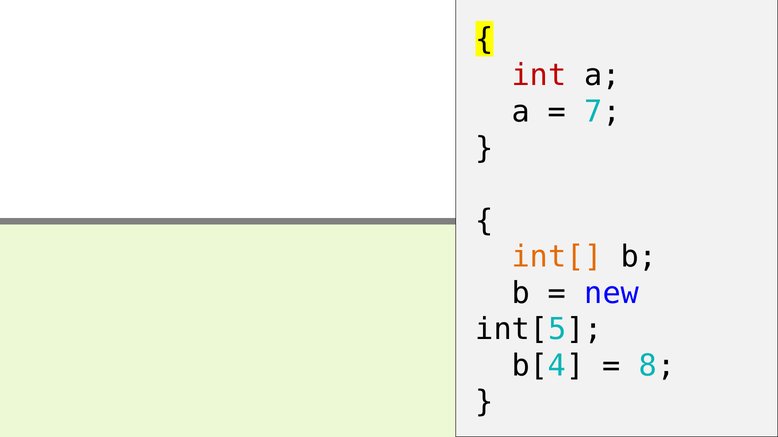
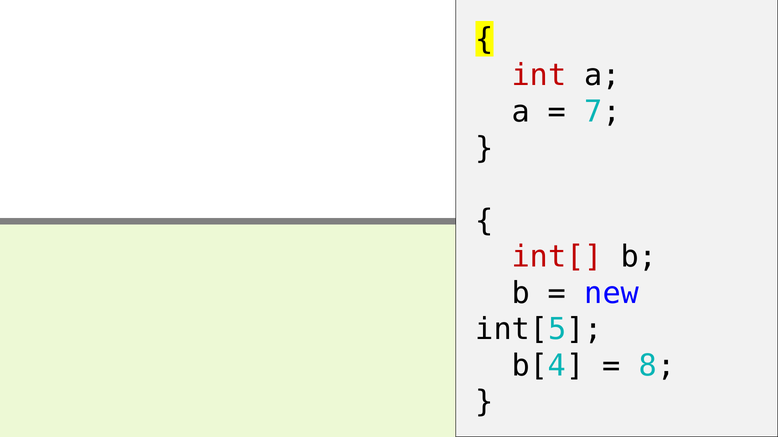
int[ colour: orange -> red (557, 257)
